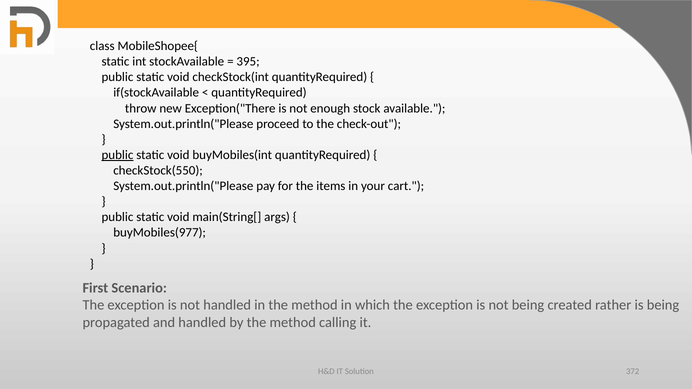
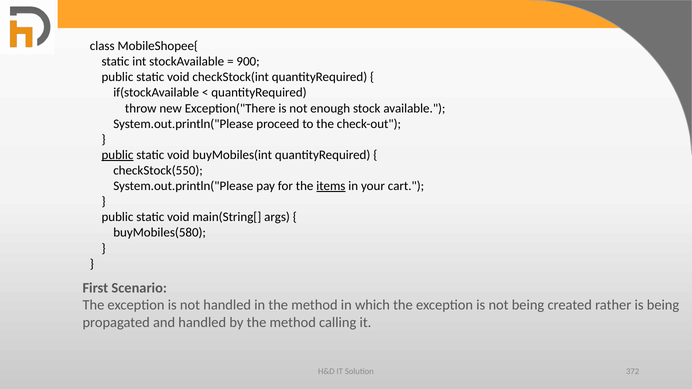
395: 395 -> 900 (248, 62)
items underline: none -> present (331, 186)
buyMobiles(977: buyMobiles(977 -> buyMobiles(580 (160, 233)
